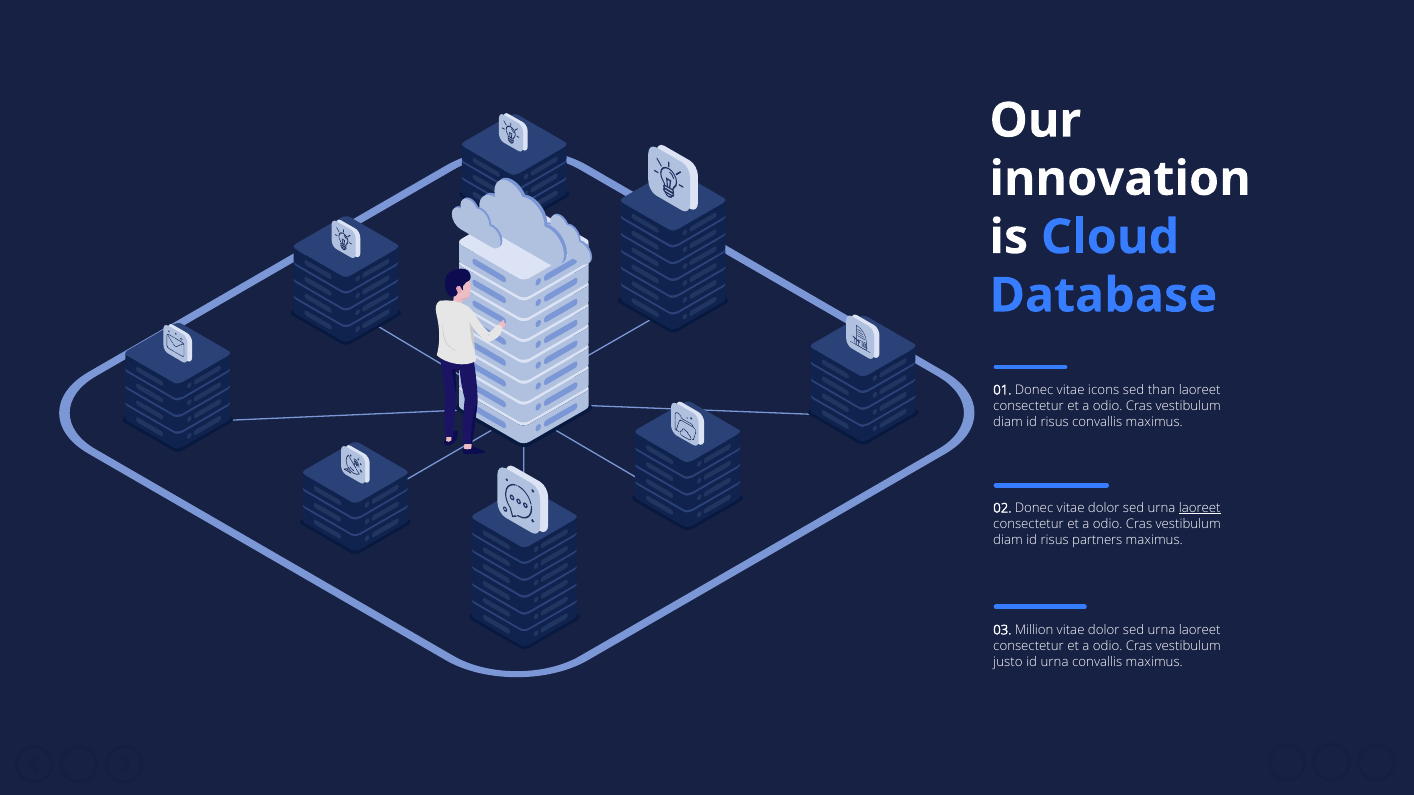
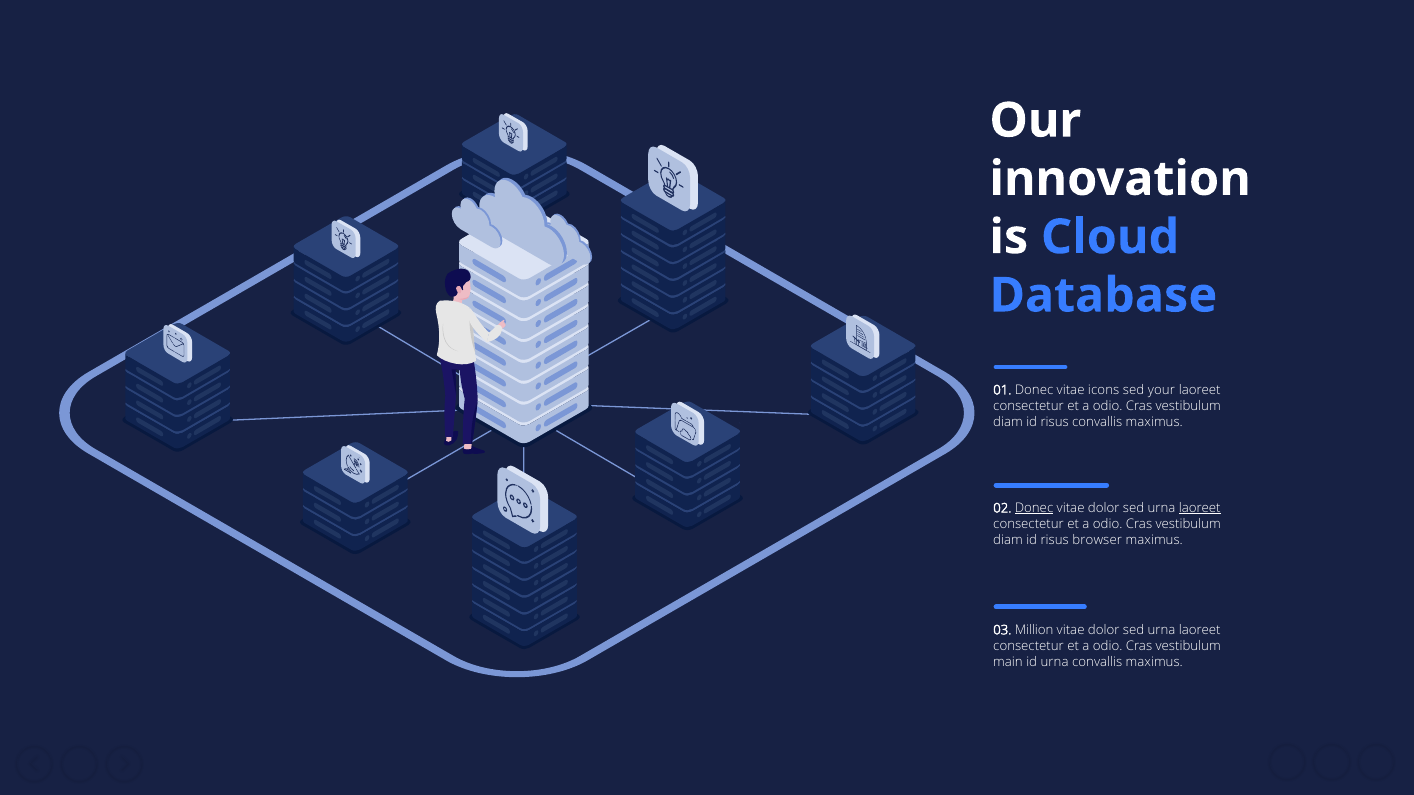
than: than -> your (1161, 390)
Donec underline: none -> present (1034, 508)
partners: partners -> browser (1097, 540)
justo: justo -> main (1008, 662)
